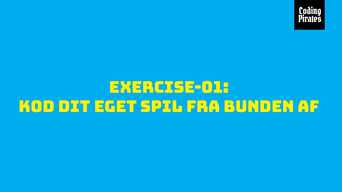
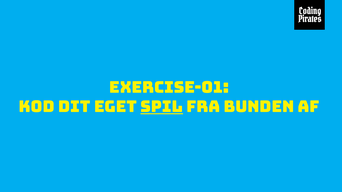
spil underline: none -> present (162, 107)
